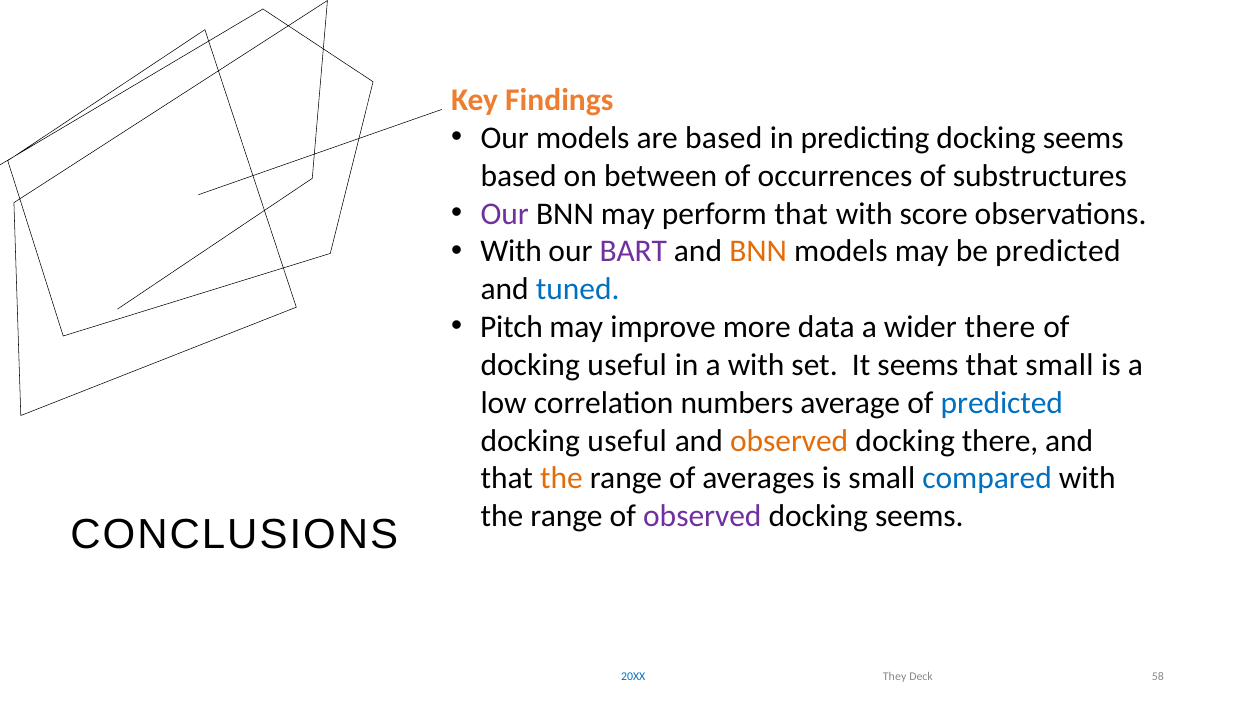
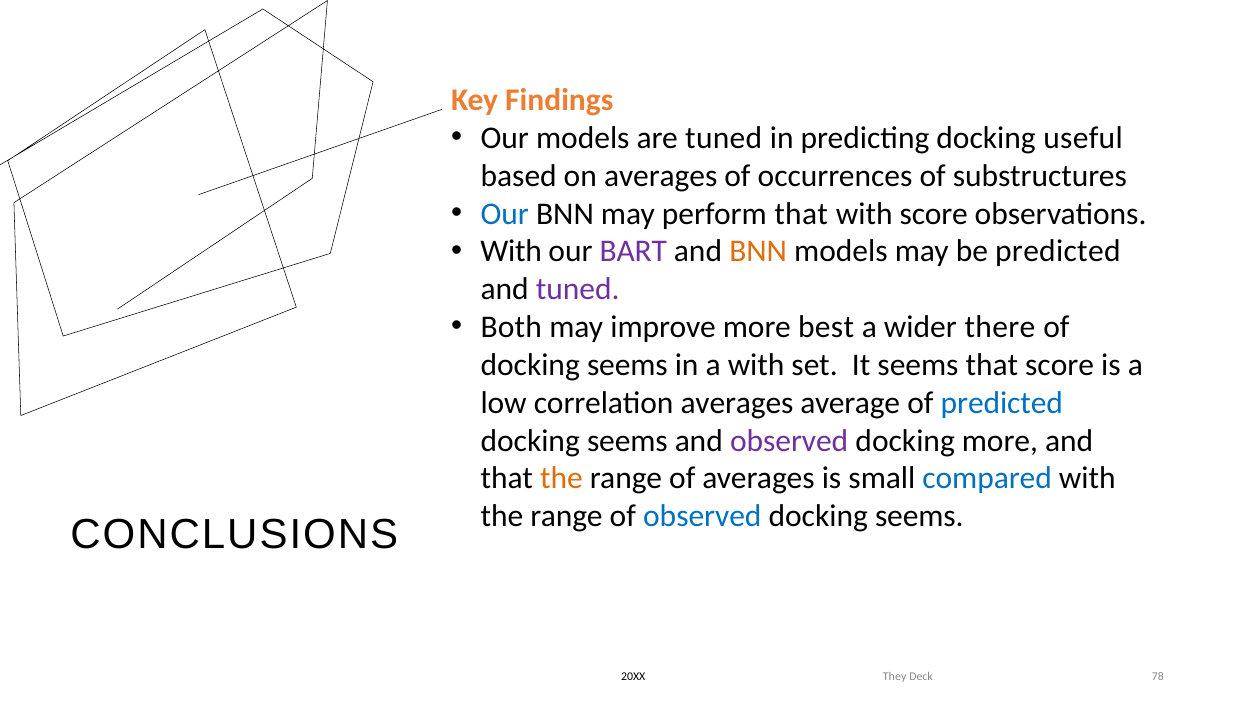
are based: based -> tuned (724, 138)
predicting docking seems: seems -> useful (1083, 138)
on between: between -> averages (661, 176)
Our colour: purple -> blue (505, 214)
tuned colour: blue -> purple (578, 289)
Pitch: Pitch -> Both (511, 327)
data: data -> best (826, 327)
useful: useful -> seems (627, 365)
that small: small -> score (1060, 365)
correlation numbers: numbers -> averages (737, 403)
useful: useful -> seems (627, 440)
observed colour: orange -> purple (789, 440)
docking there: there -> more (1000, 440)
observed colour: purple -> blue (702, 516)
58: 58 -> 78 (1158, 677)
20XX colour: blue -> black (633, 677)
